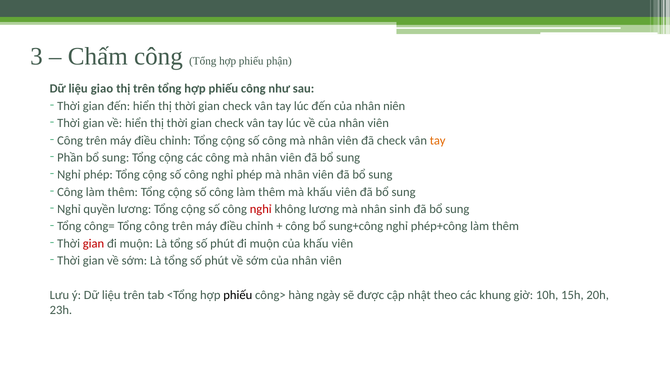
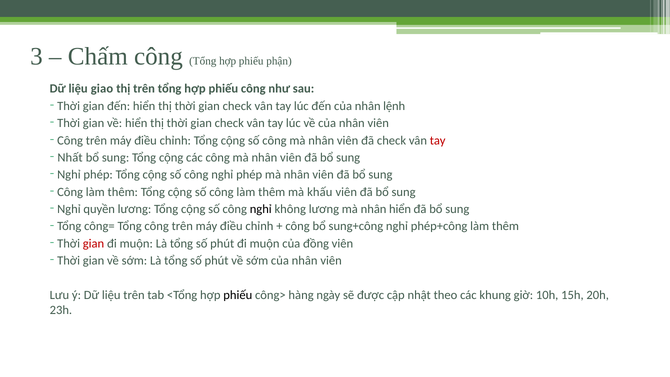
niên: niên -> lệnh (394, 106)
tay colour: orange -> red (438, 140)
Phần: Phần -> Nhất (70, 158)
nghỉ colour: red -> black (261, 209)
nhân sinh: sinh -> hiển (400, 209)
của khấu: khấu -> đồng (316, 243)
